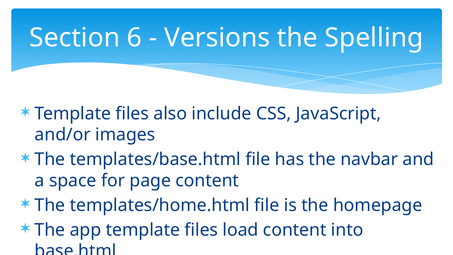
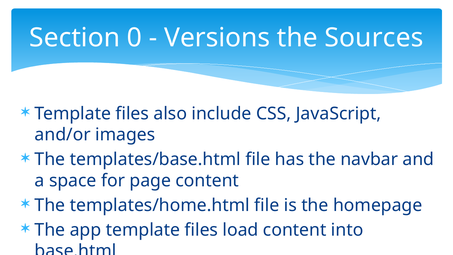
6: 6 -> 0 (135, 38)
Spelling: Spelling -> Sources (374, 38)
